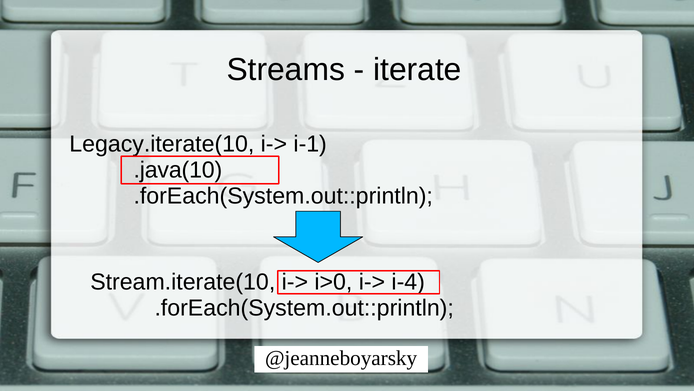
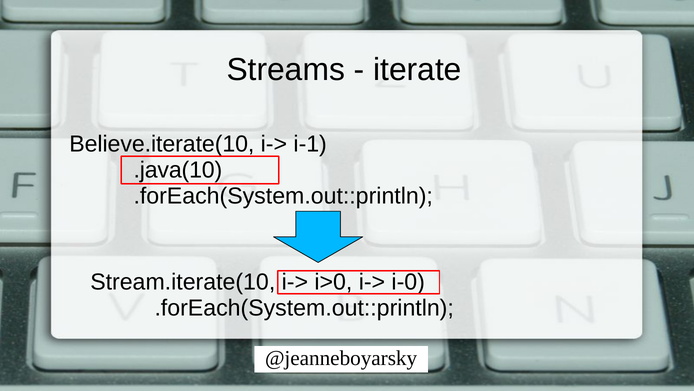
Legacy.iterate(10: Legacy.iterate(10 -> Believe.iterate(10 (162, 144)
i-4: i-4 -> i-0 (408, 282)
